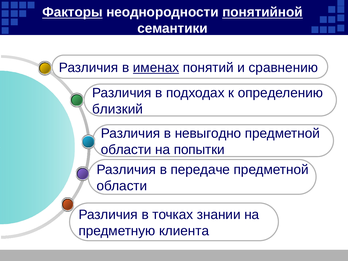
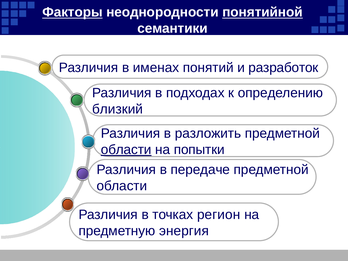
именах underline: present -> none (156, 68)
сравнению: сравнению -> разработок (283, 68)
невыгодно: невыгодно -> разложить (208, 133)
области underline: none -> present (126, 150)
знании: знании -> регион (219, 215)
клиента: клиента -> энергия (184, 231)
